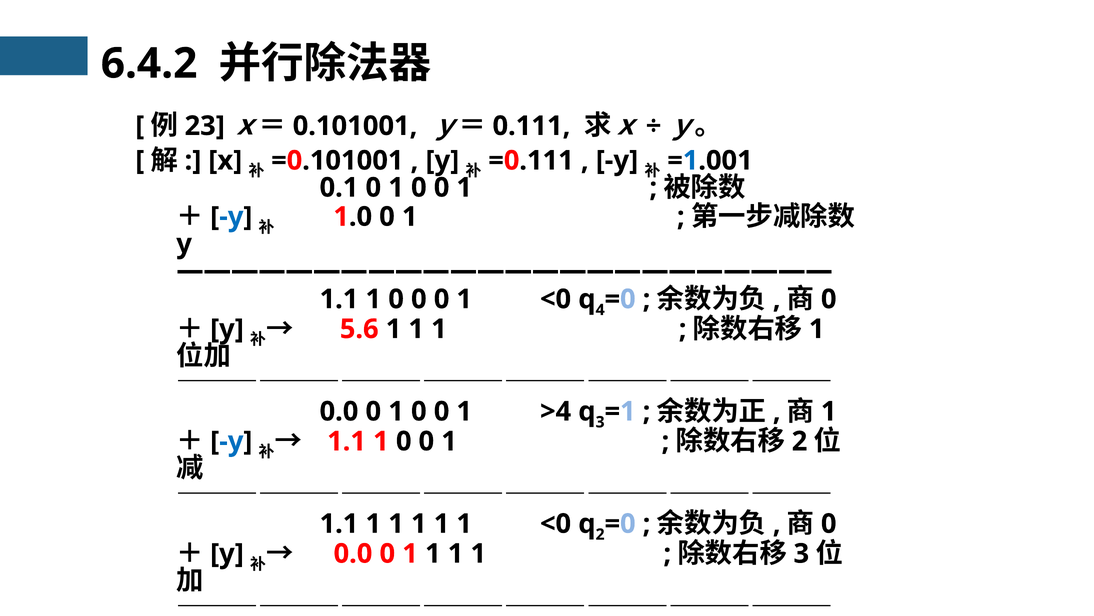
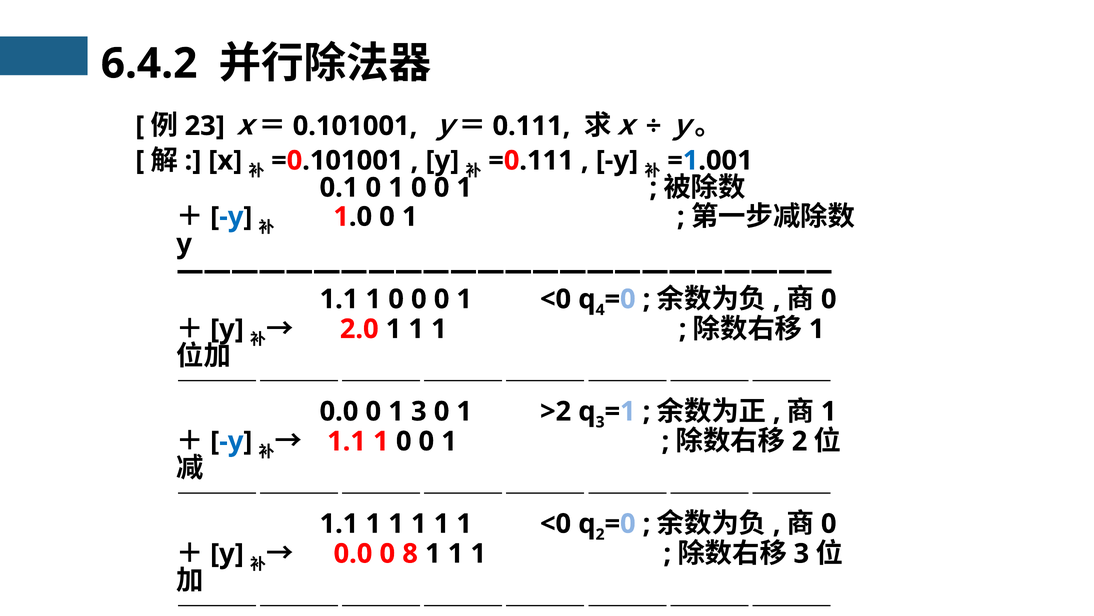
5.6: 5.6 -> 2.0 (359, 329)
0.0 0 1 0: 0 -> 3 (419, 411)
>4: >4 -> >2 (556, 411)
1: 1 -> 8 (410, 553)
